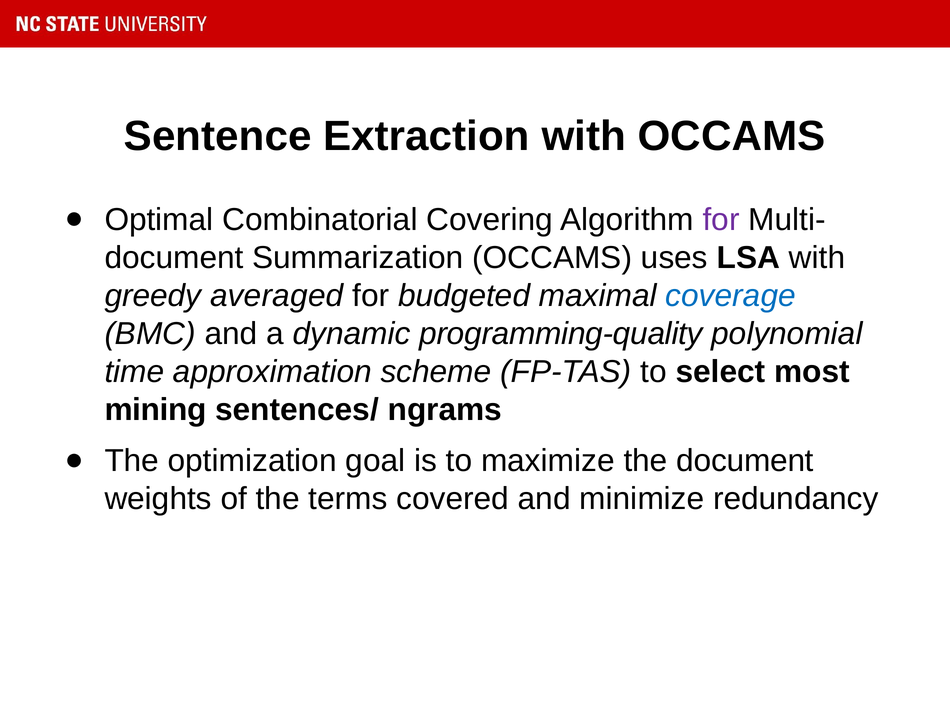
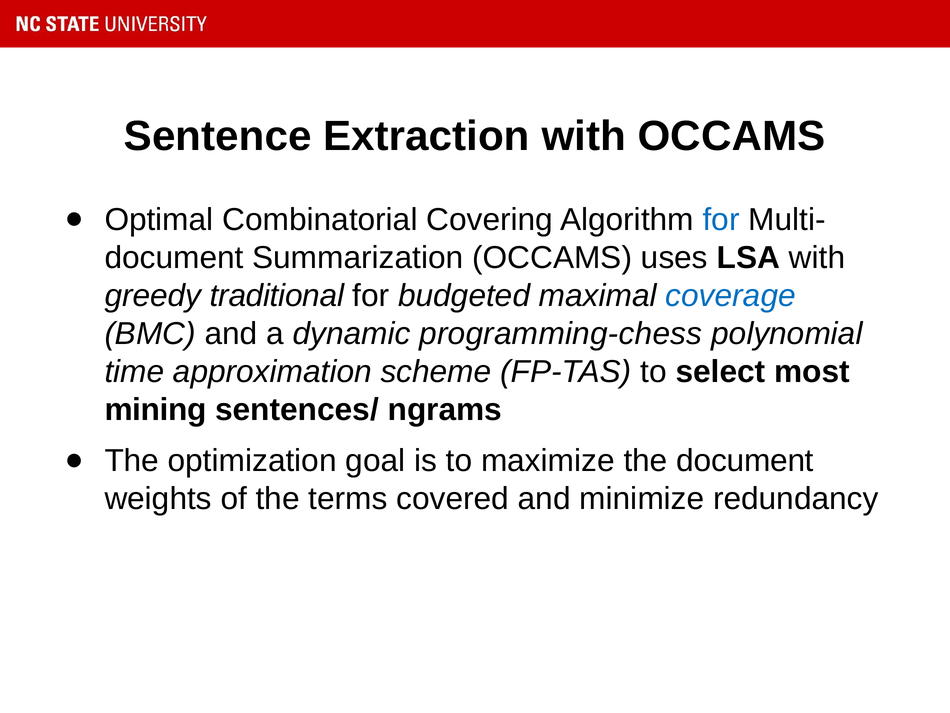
for colour: purple -> blue (721, 219)
averaged: averaged -> traditional (277, 295)
programming-quality: programming-quality -> programming-chess (561, 333)
